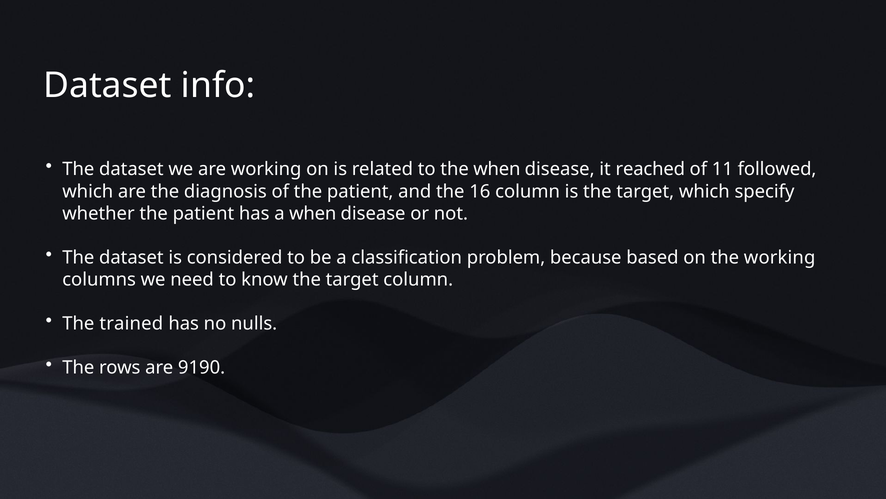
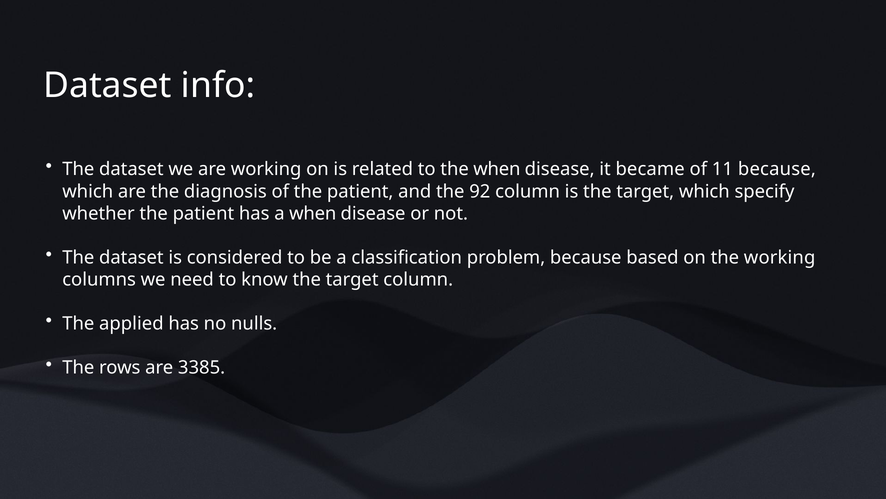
reached: reached -> became (650, 169)
11 followed: followed -> because (777, 169)
16: 16 -> 92 (480, 191)
trained: trained -> applied (131, 323)
9190: 9190 -> 3385 (202, 367)
